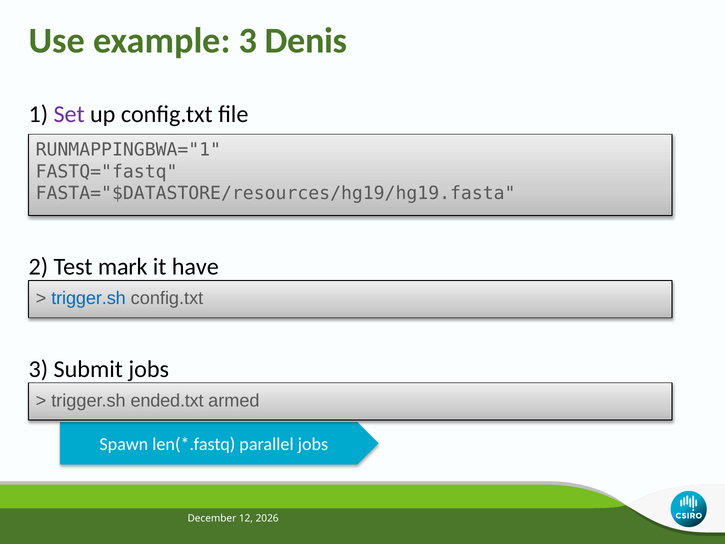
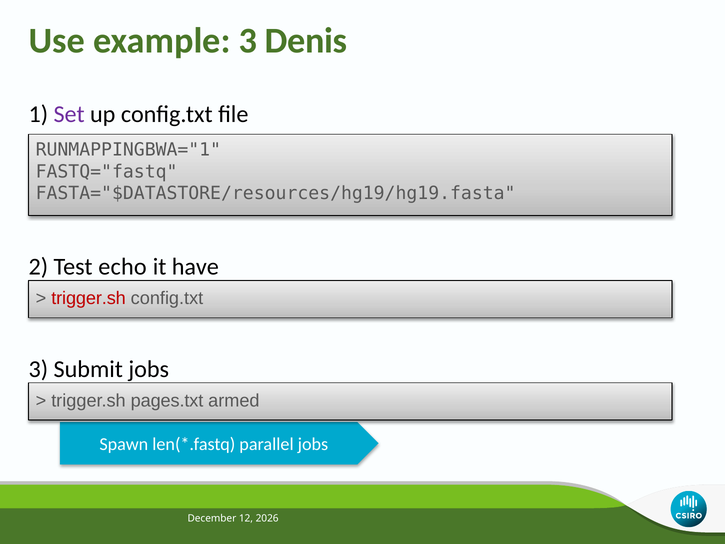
mark: mark -> echo (123, 267)
trigger.sh colour: blue -> red (89, 298)
ended.txt: ended.txt -> pages.txt (167, 400)
